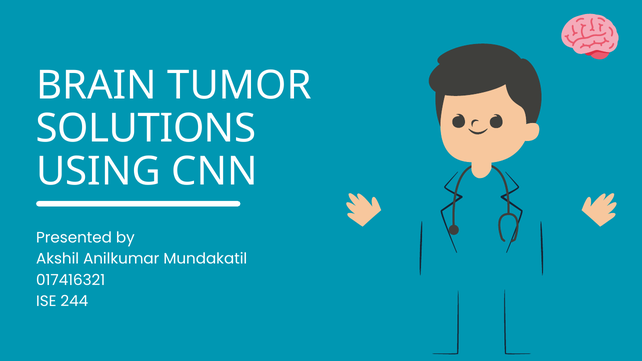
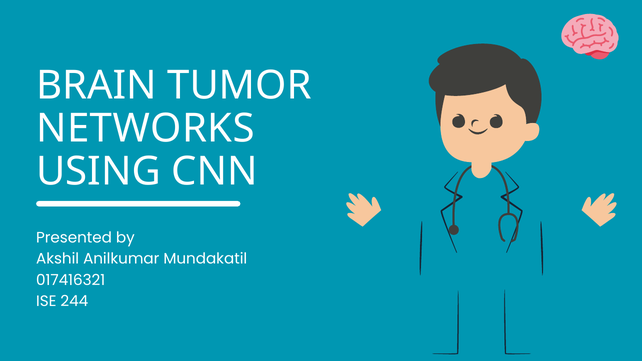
SOLUTIONS: SOLUTIONS -> NETWORKS (146, 129)
